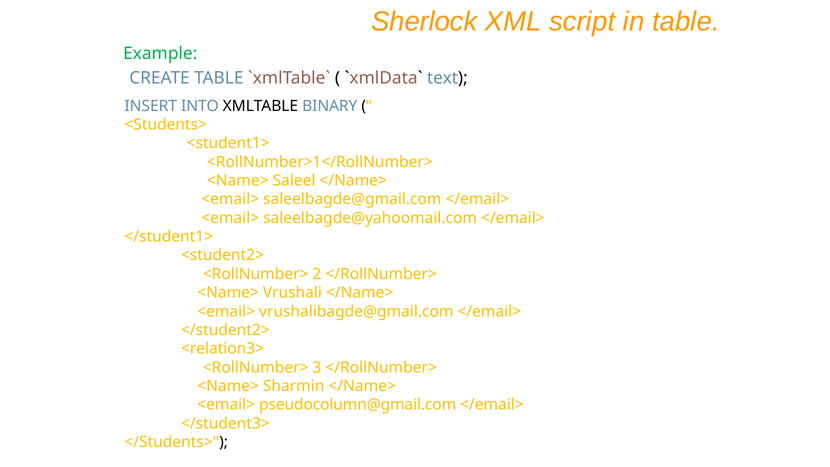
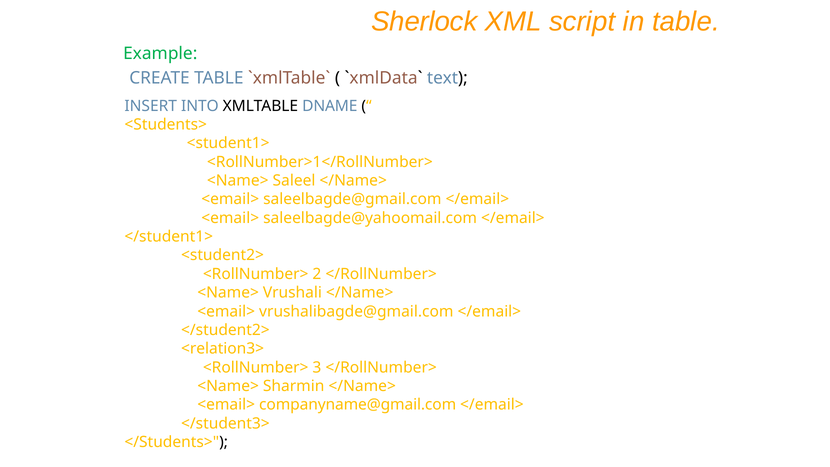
BINARY: BINARY -> DNAME (330, 106)
pseudocolumn@gmail.com: pseudocolumn@gmail.com -> companyname@gmail.com (358, 405)
